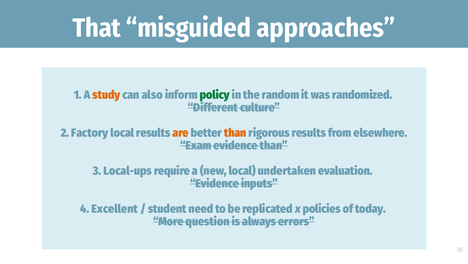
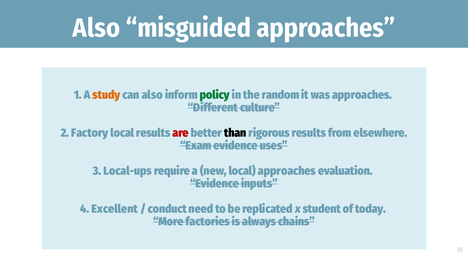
That: That -> Also (96, 28)
was randomized: randomized -> approaches (362, 95)
are colour: orange -> red (181, 133)
than colour: orange -> black (235, 133)
evidence than: than -> uses (274, 145)
local undertaken: undertaken -> approaches (287, 171)
student: student -> conduct (167, 208)
policies: policies -> student (322, 208)
question: question -> factories (208, 221)
errors: errors -> chains (296, 221)
